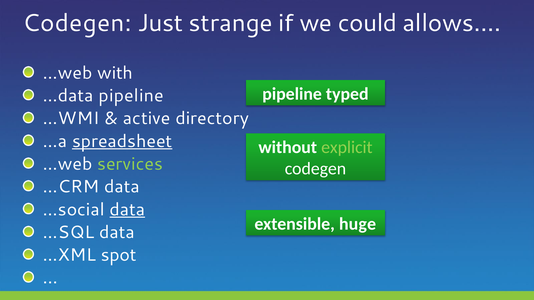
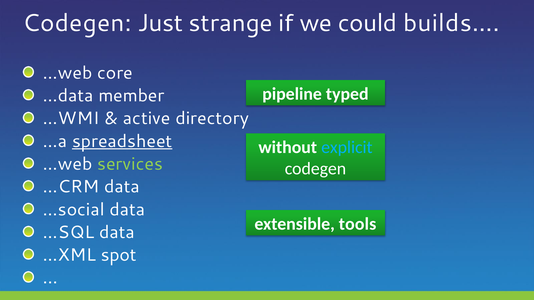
allows…: allows… -> builds… (451, 23)
with: with -> core (115, 73)
…data pipeline: pipeline -> member (131, 96)
explicit colour: light green -> light blue (347, 148)
data underline: present -> none (127, 210)
huge: huge -> tools (358, 224)
